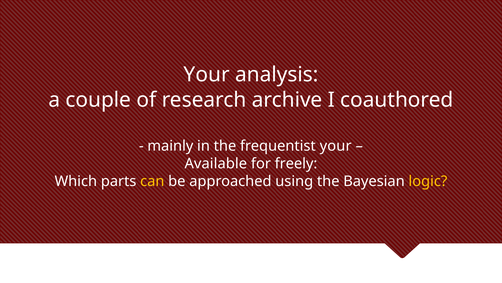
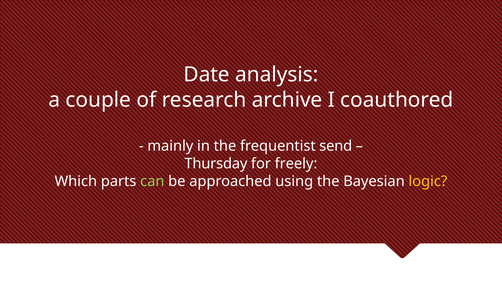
Your: Your -> Date (207, 75)
frequentist your: your -> send (336, 146)
Available: Available -> Thursday (216, 163)
can colour: yellow -> light green (152, 181)
